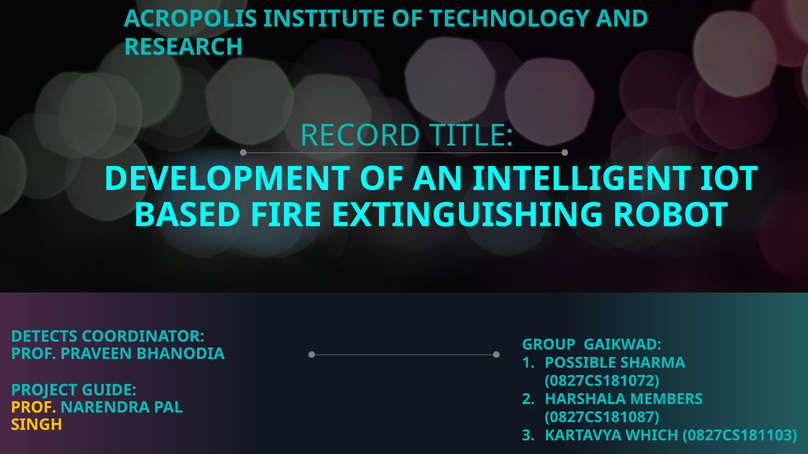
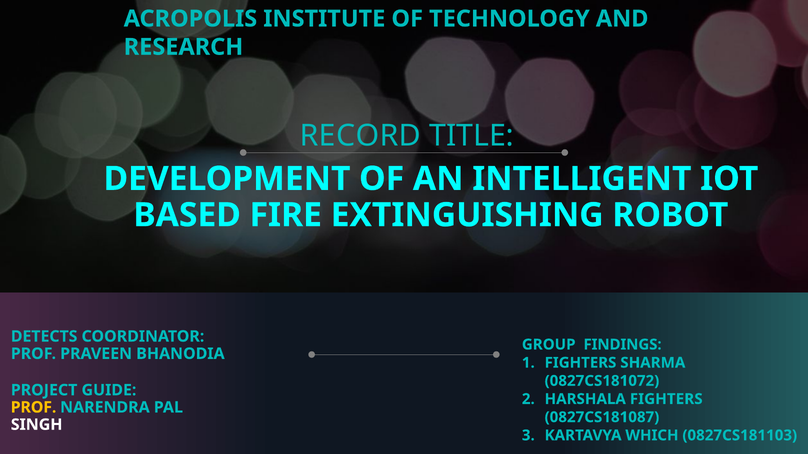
GAIKWAD: GAIKWAD -> FINDINGS (623, 345)
POSSIBLE: POSSIBLE -> FIGHTERS (580, 363)
HARSHALA MEMBERS: MEMBERS -> FIGHTERS (666, 399)
SINGH colour: yellow -> white (37, 425)
